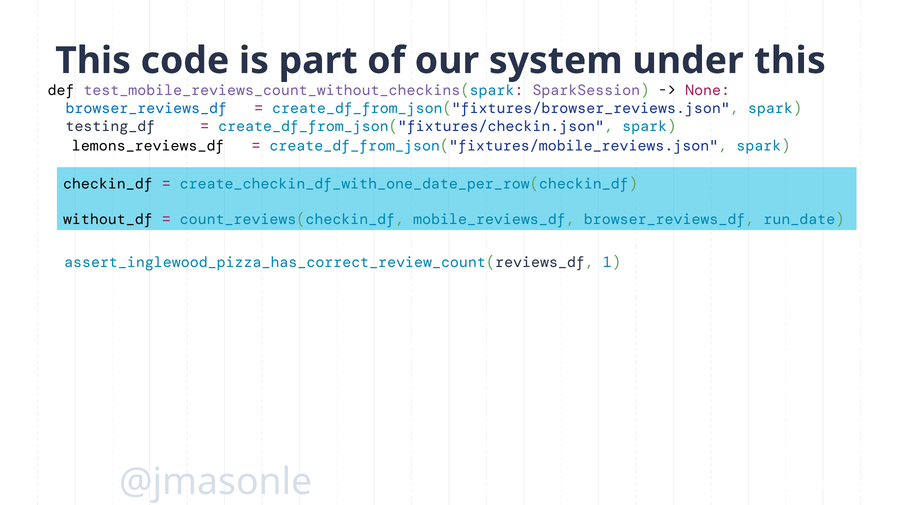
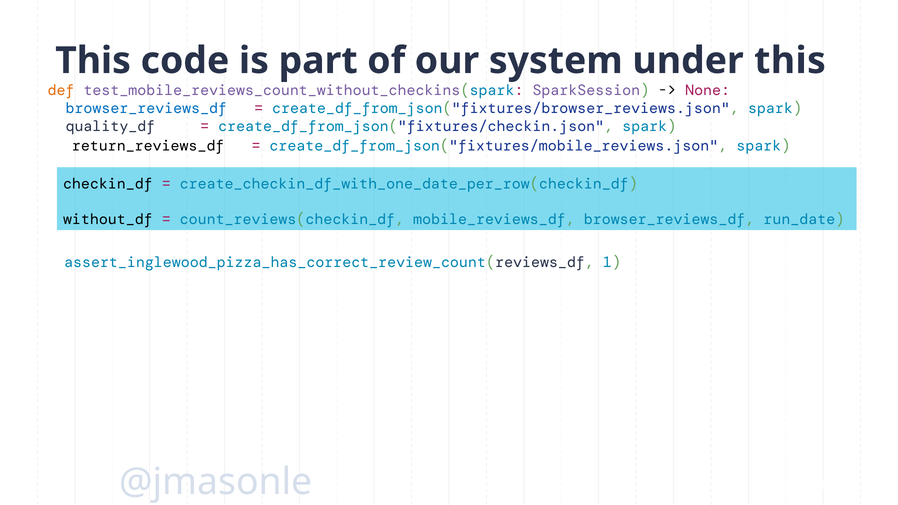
def colour: black -> orange (61, 90)
testing_df: testing_df -> quality_df (110, 126)
lemons_reviews_df: lemons_reviews_df -> return_reviews_df (148, 146)
